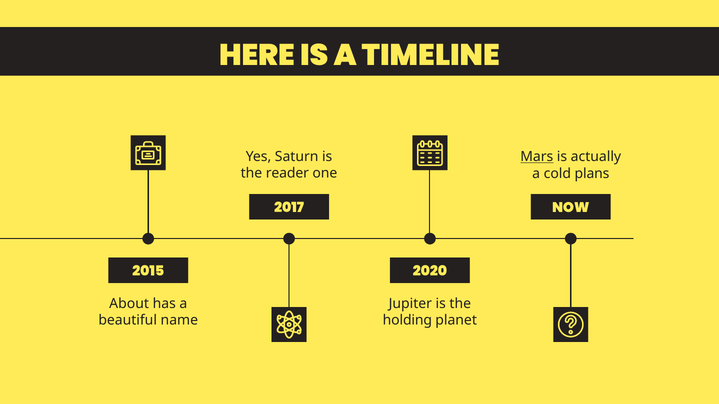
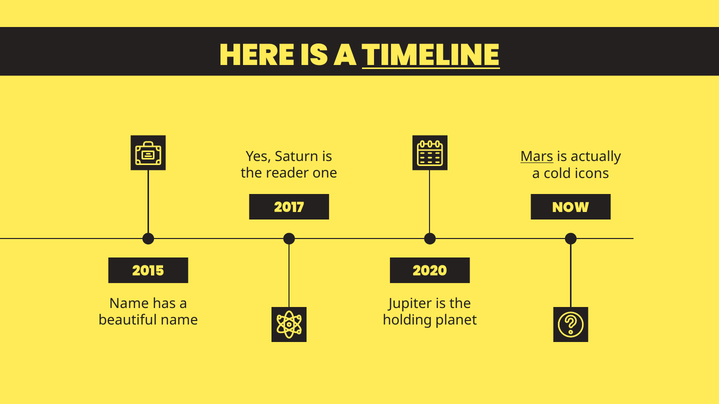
TIMELINE underline: none -> present (431, 56)
plans: plans -> icons (592, 174)
About: About -> Name (129, 304)
